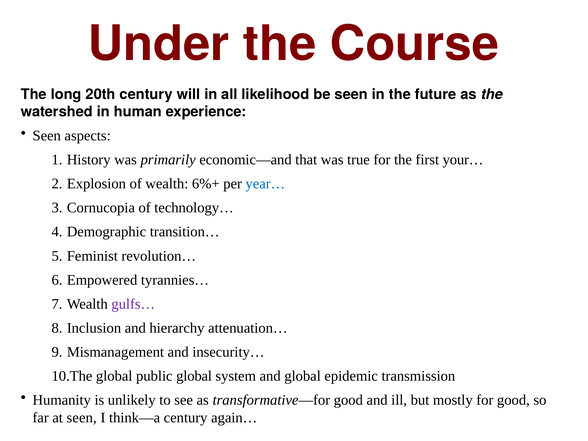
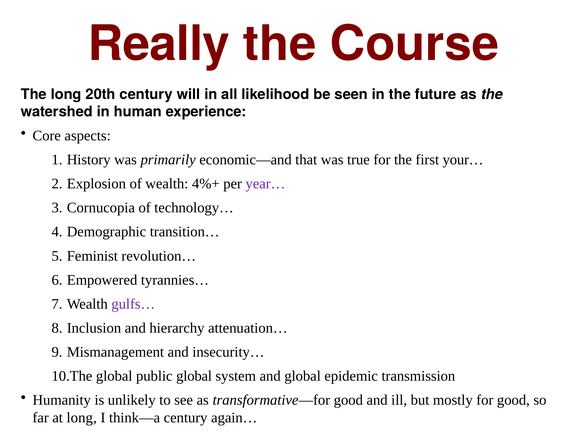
Under: Under -> Really (159, 44)
Seen: Seen -> Core (47, 136)
6%+: 6%+ -> 4%+ (206, 184)
year… colour: blue -> purple (265, 184)
at seen: seen -> long (82, 418)
